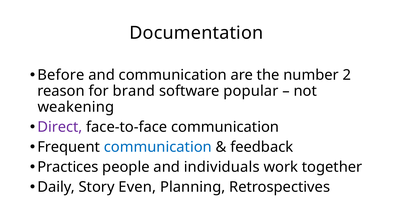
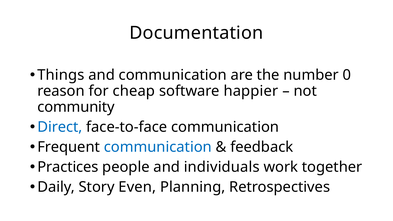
Before: Before -> Things (61, 75)
2: 2 -> 0 (347, 75)
brand: brand -> cheap (134, 91)
popular: popular -> happier (251, 91)
weakening: weakening -> community (76, 107)
Direct colour: purple -> blue (60, 127)
